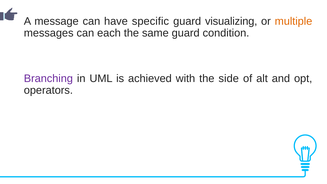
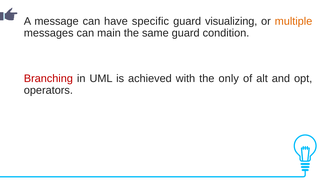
each: each -> main (109, 33)
Branching colour: purple -> red (48, 79)
side: side -> only (229, 79)
